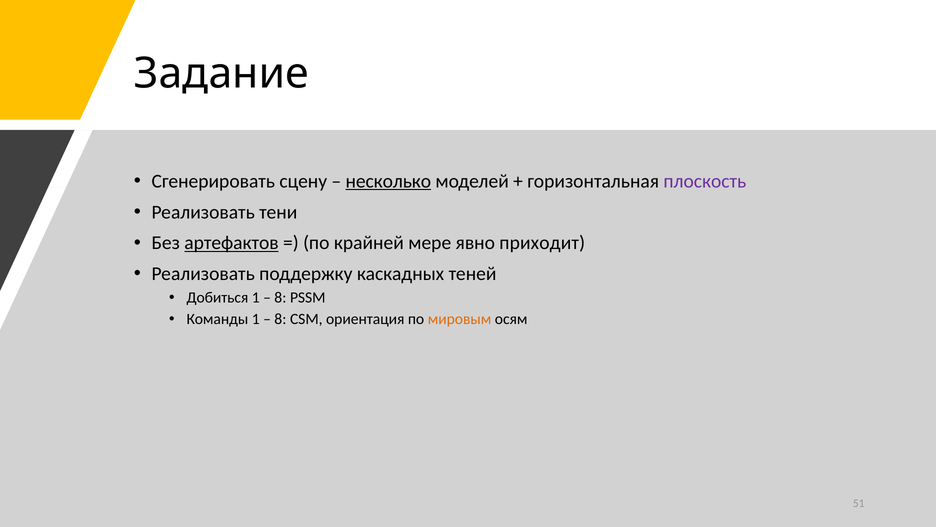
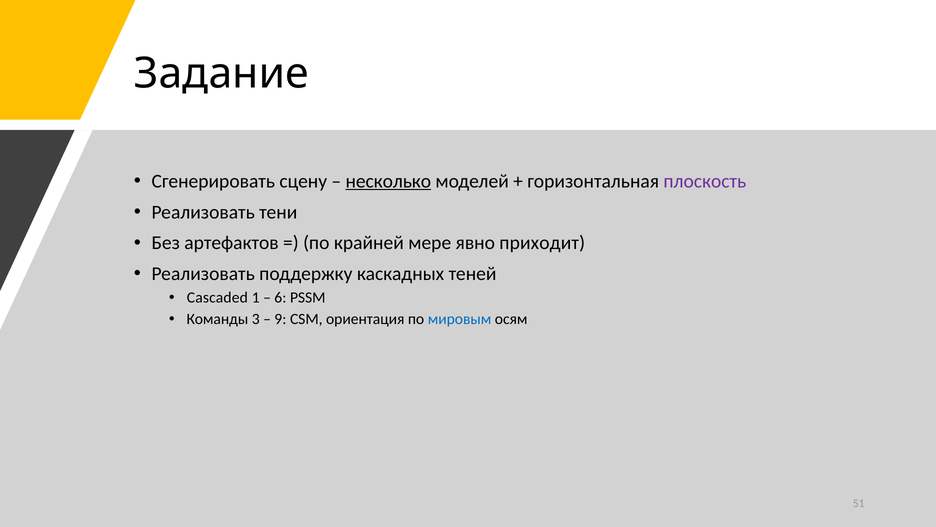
артефактов underline: present -> none (232, 243)
Добиться: Добиться -> Cascaded (217, 297)
8: 8 -> 6 (280, 297)
Команды 1: 1 -> 3 (256, 319)
8: 8 -> 9 (280, 319)
мировым colour: orange -> blue (460, 319)
